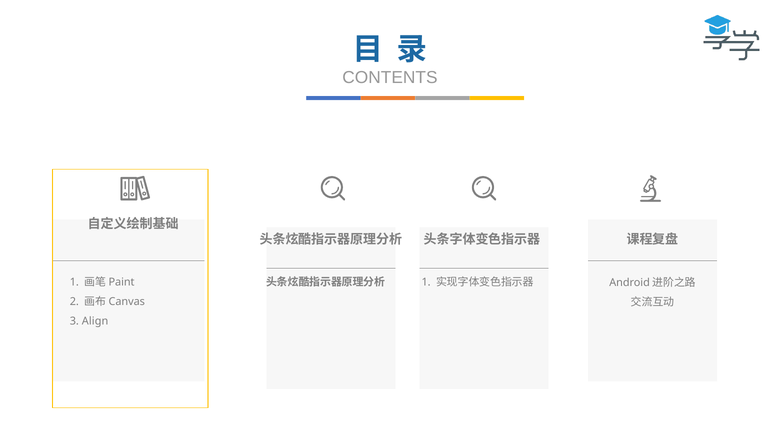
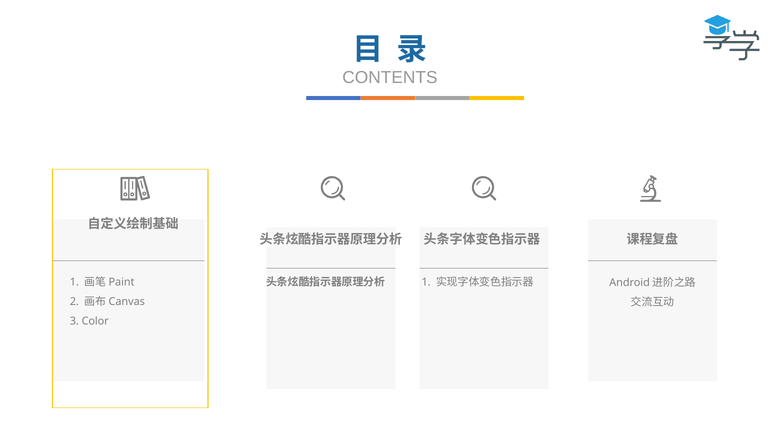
Align: Align -> Color (95, 321)
